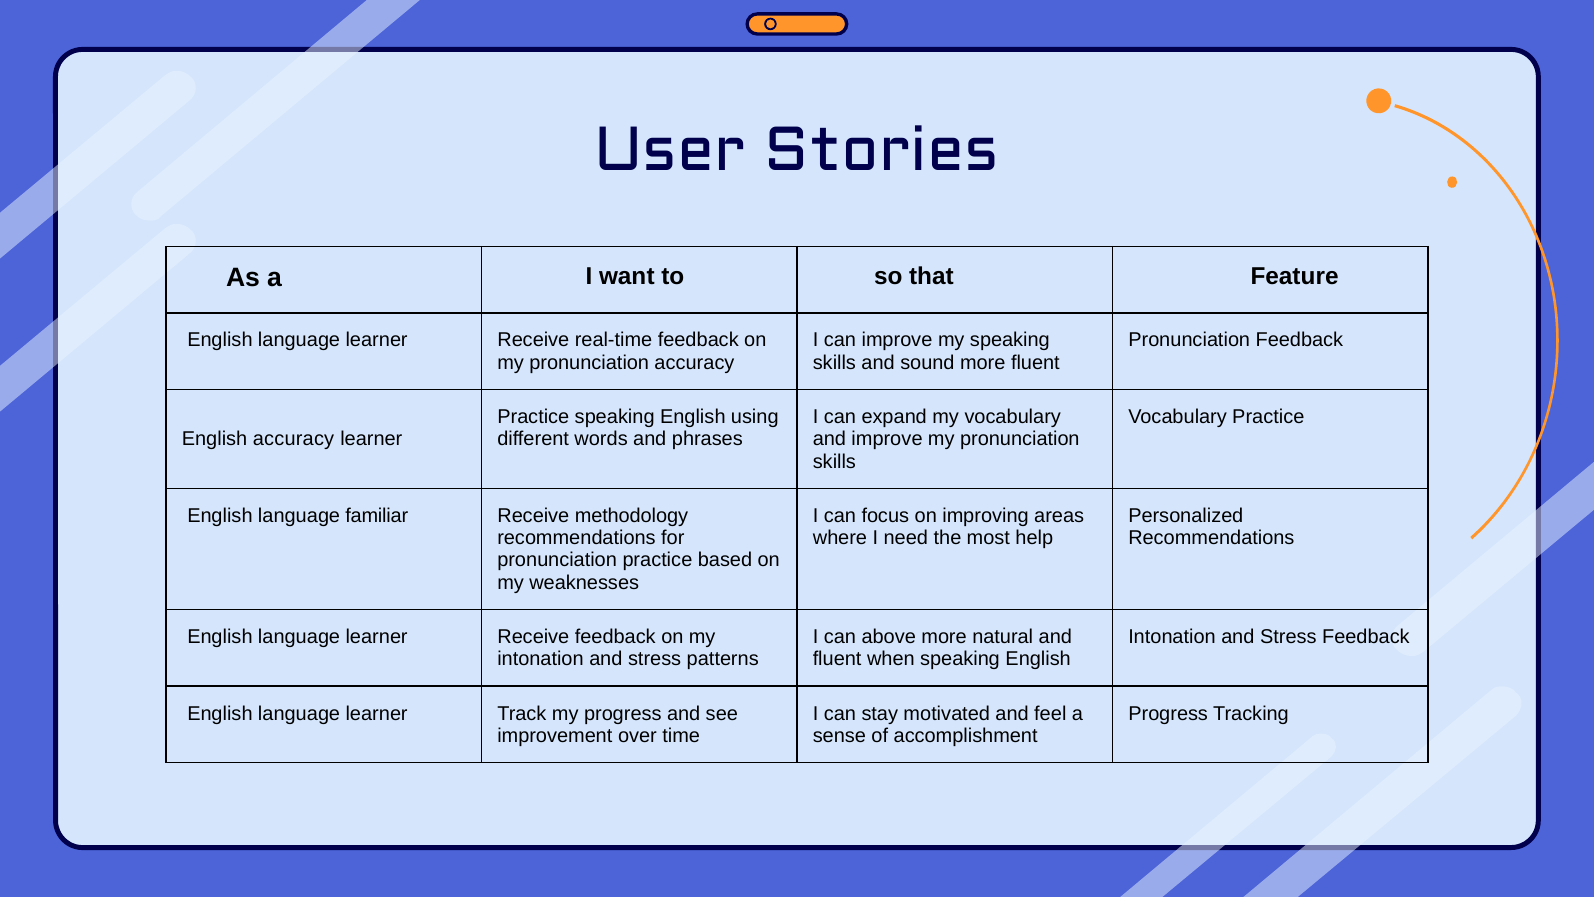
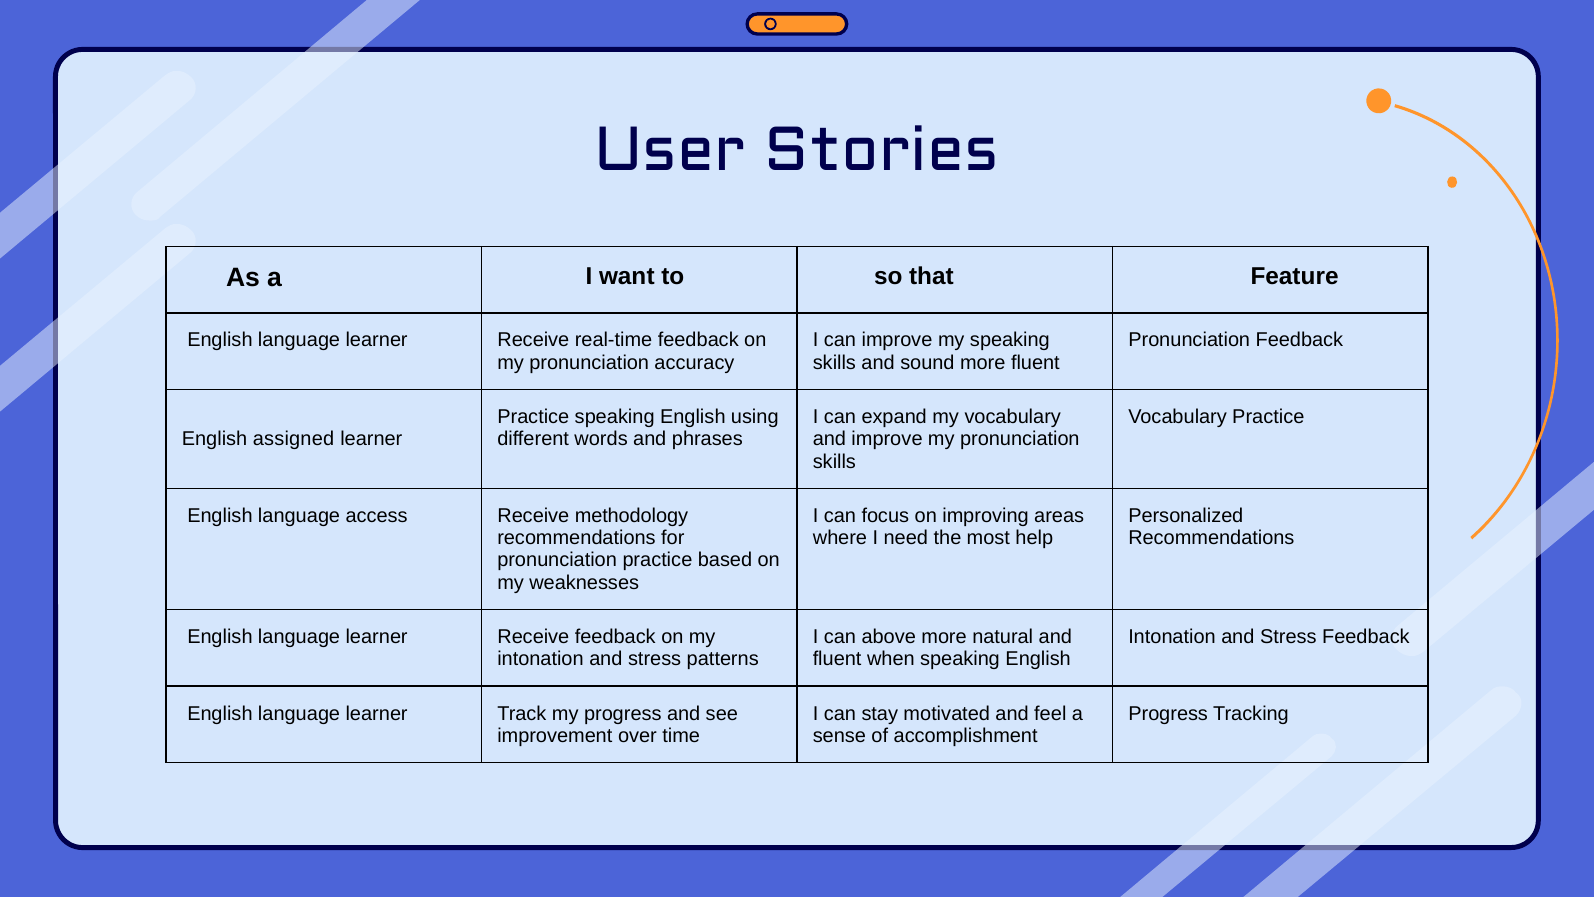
English accuracy: accuracy -> assigned (294, 439)
familiar: familiar -> access (377, 515)
